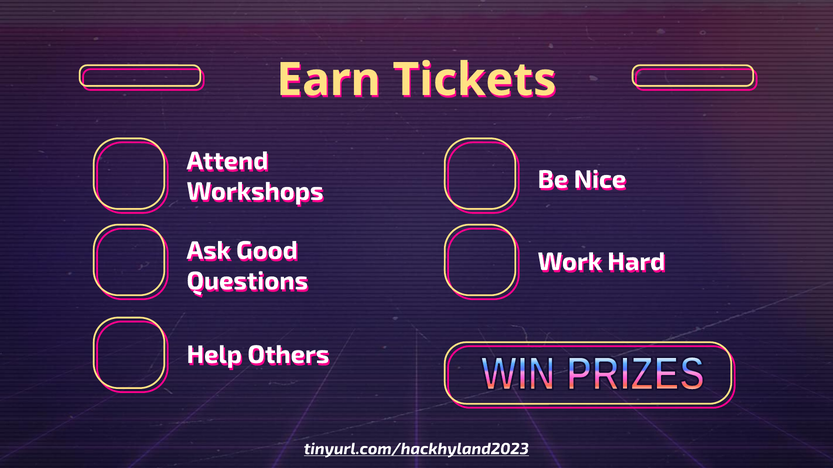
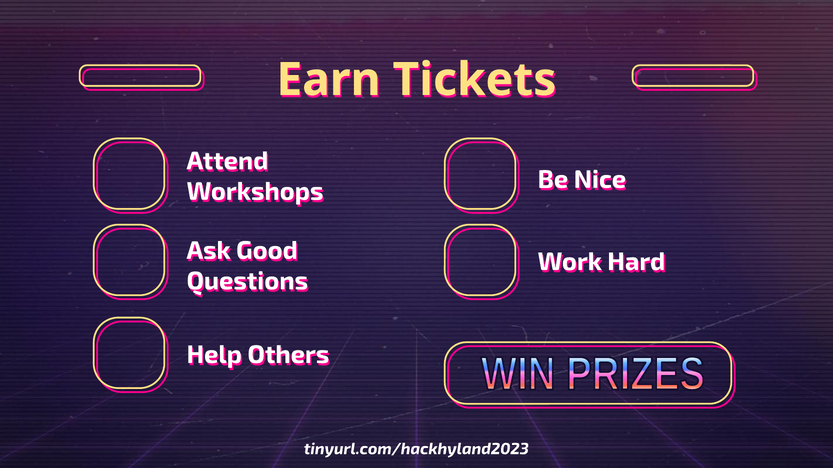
tinyurl.com/hackhyland2023 underline: present -> none (416, 449)
